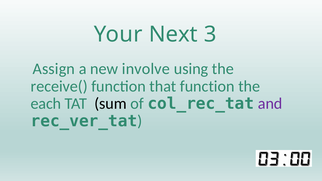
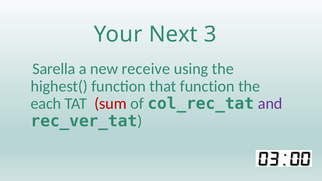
Assign: Assign -> Sarella (54, 69)
involve: involve -> receive (146, 69)
receive(: receive( -> highest( (59, 86)
sum colour: black -> red (111, 104)
